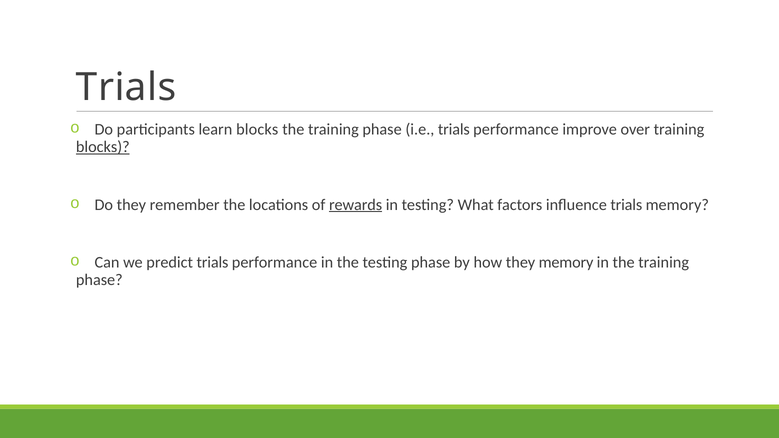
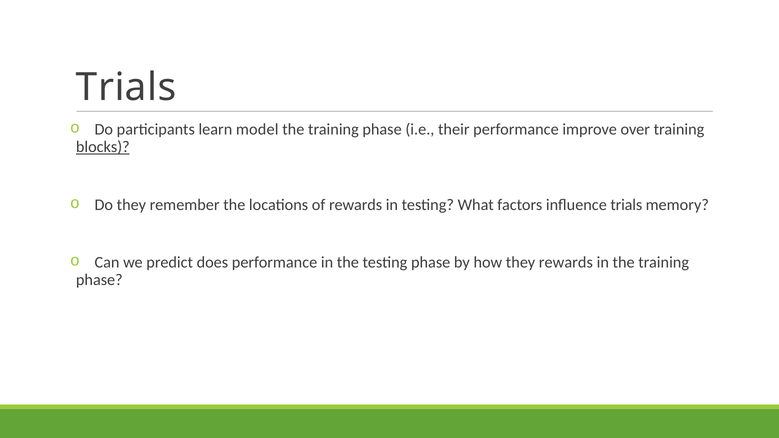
learn blocks: blocks -> model (257, 130)
i.e trials: trials -> their (454, 130)
rewards underline: present -> none (356, 205)
predict trials: trials -> does (212, 263)
they memory: memory -> rewards (566, 263)
